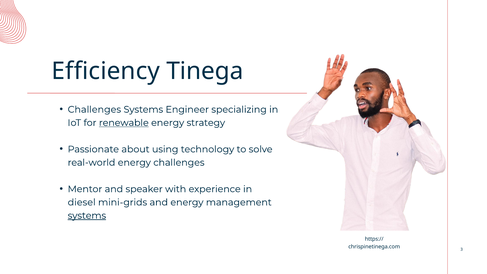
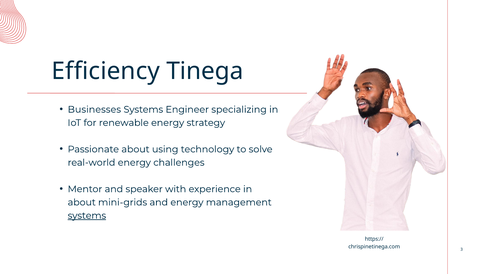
Challenges: Challenges -> Businesses (94, 109)
renewable underline: present -> none (124, 123)
diesel: diesel -> about (82, 202)
